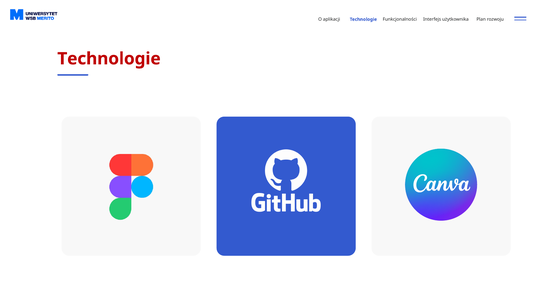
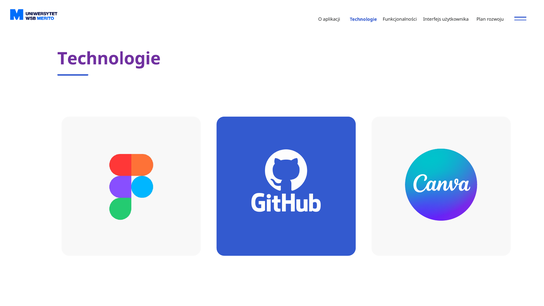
Technologie colour: red -> purple (109, 59)
